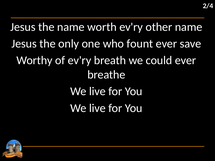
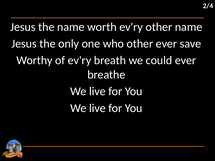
who fount: fount -> other (140, 44)
